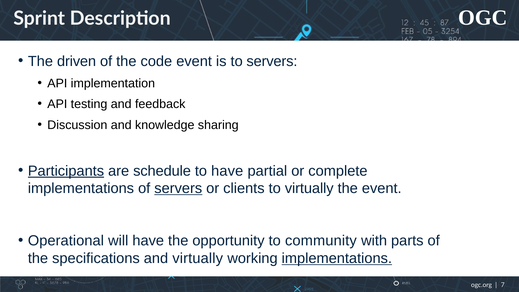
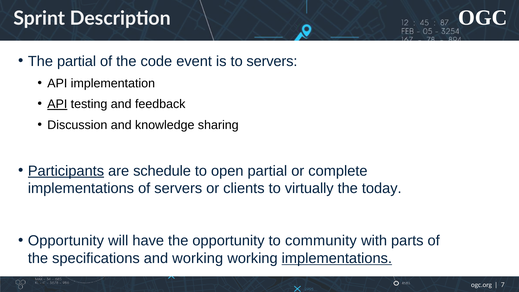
The driven: driven -> partial (77, 61)
API underline: none -> present (57, 104)
to have: have -> open (227, 171)
servers underline: present -> none (178, 188)
the event: event -> today (382, 188)
Operational: Operational -> Opportunity (66, 241)
and virtually: virtually -> working (198, 258)
